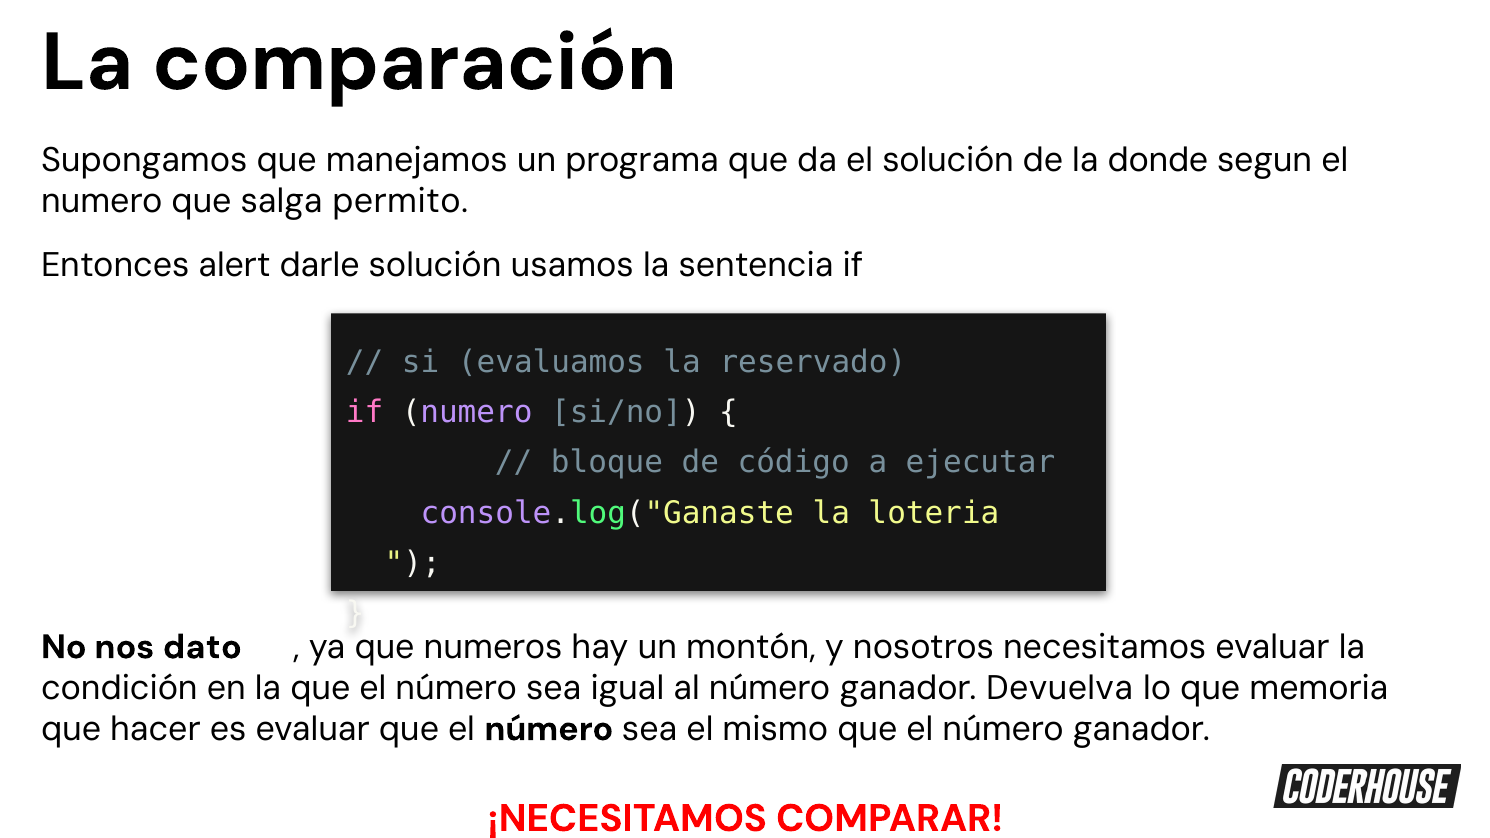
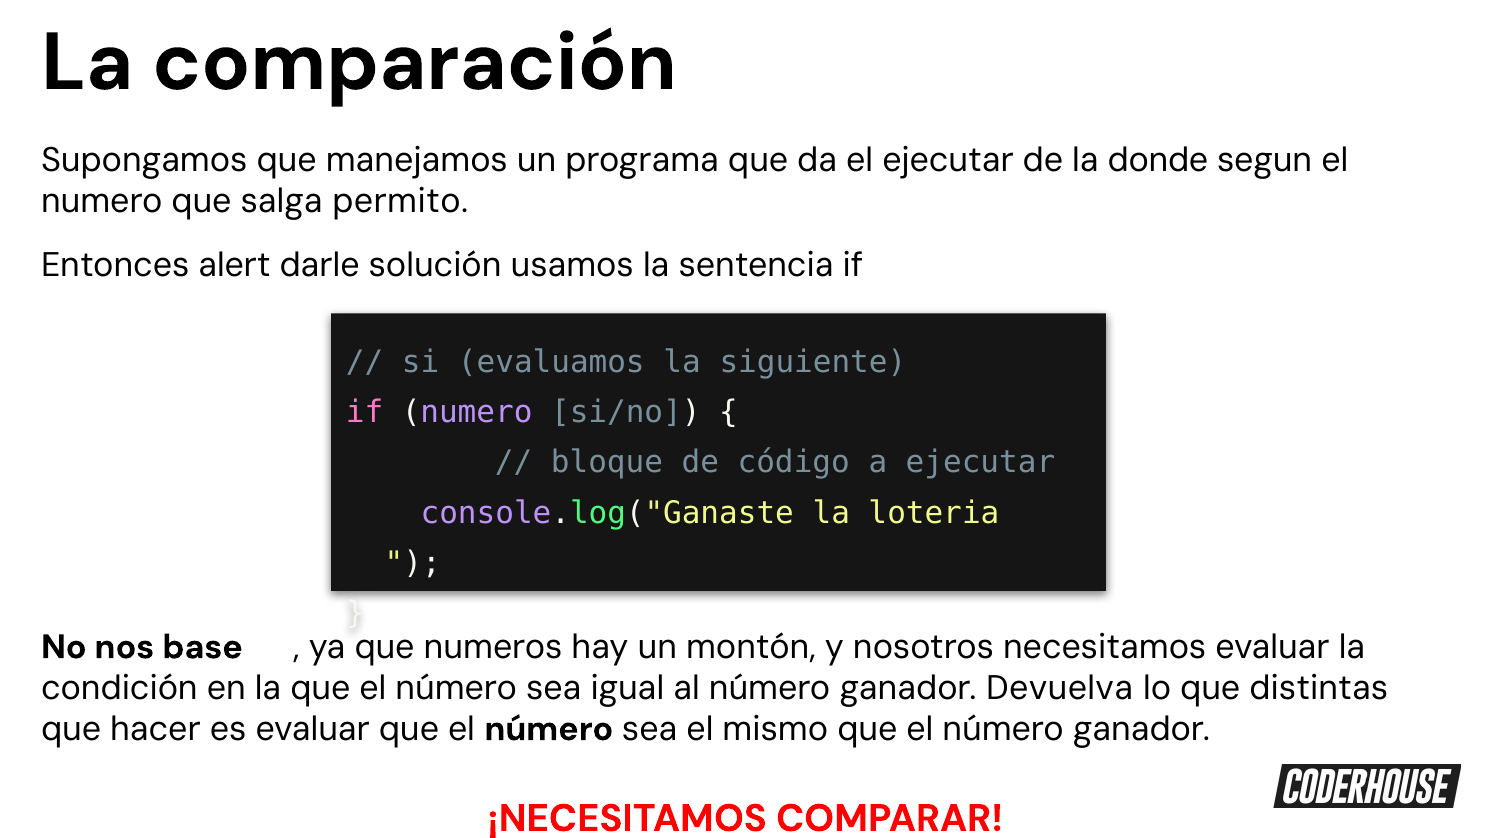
el solución: solución -> ejecutar (948, 160)
reservado: reservado -> siguiente (813, 362)
dato: dato -> base (203, 647)
memoria: memoria -> distintas (1319, 688)
